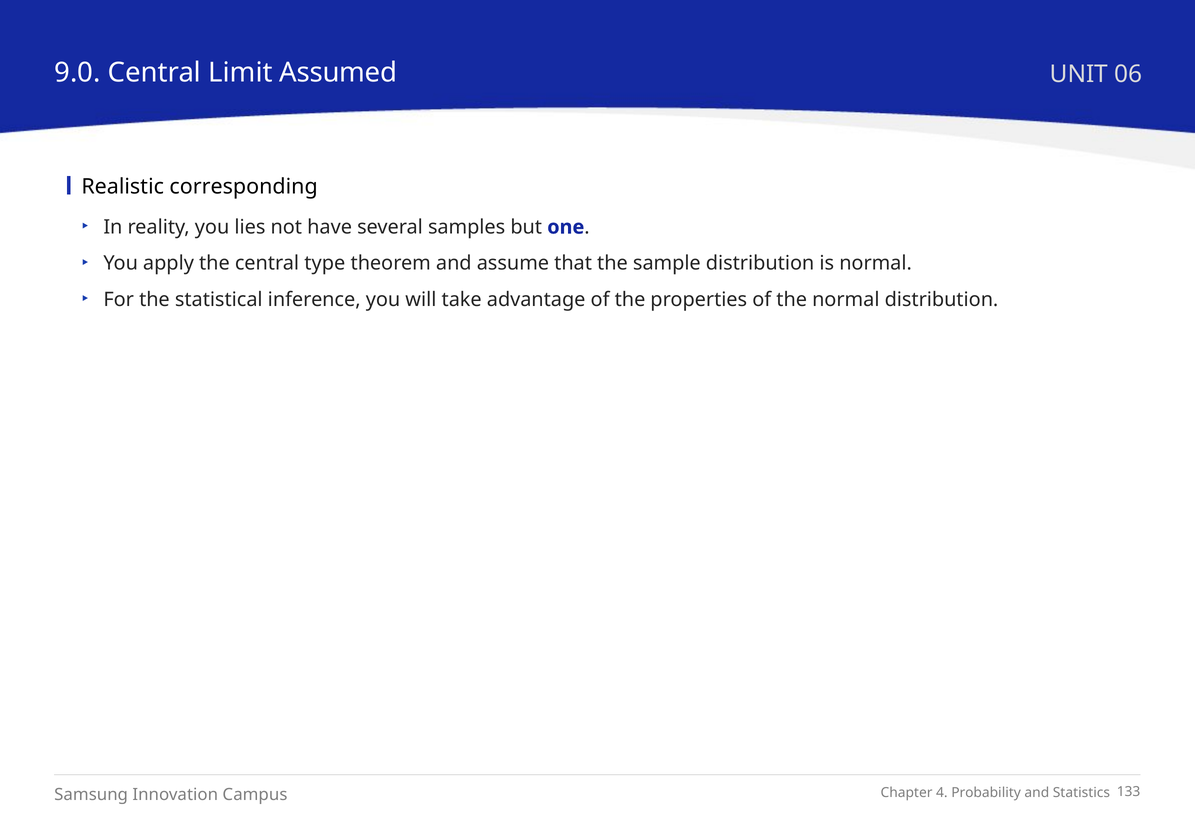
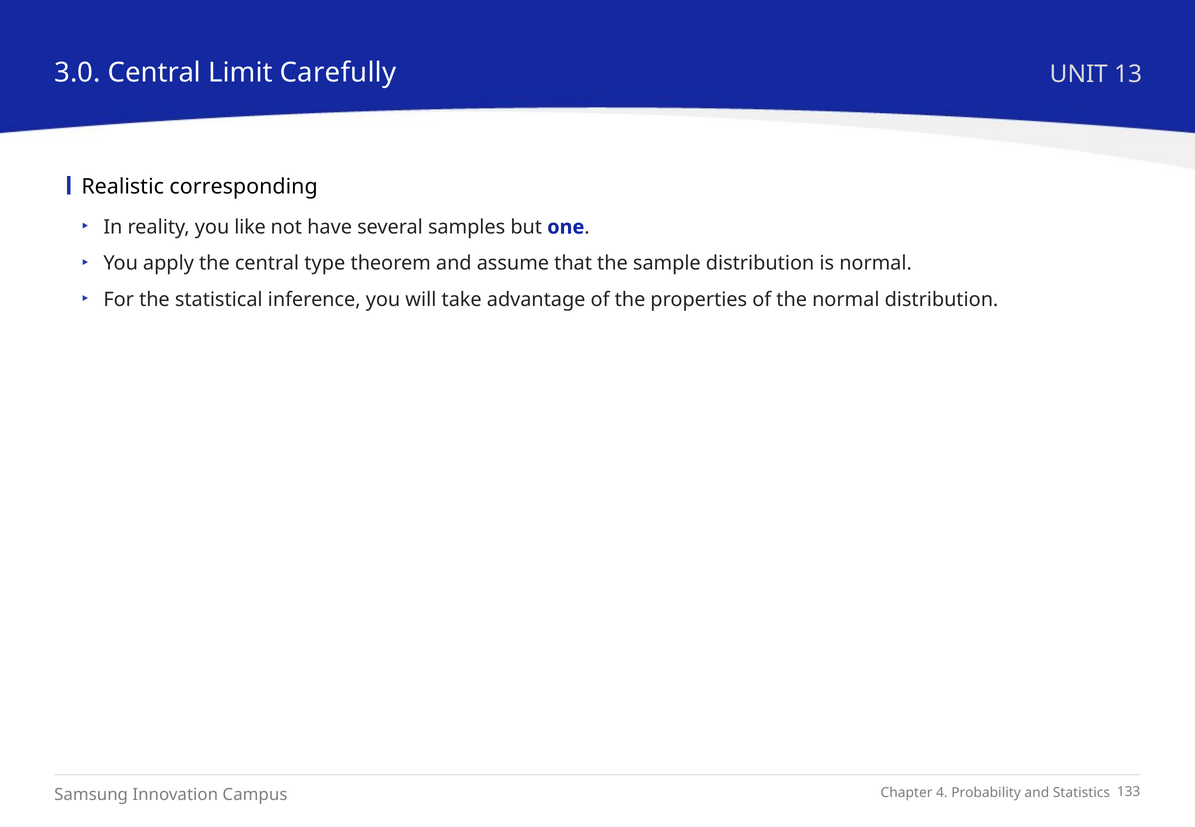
9.0: 9.0 -> 3.0 (77, 73)
Assumed: Assumed -> Carefully (338, 73)
06: 06 -> 13 (1128, 74)
lies: lies -> like (250, 227)
